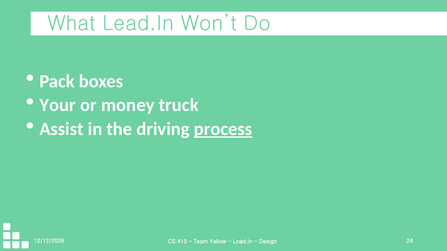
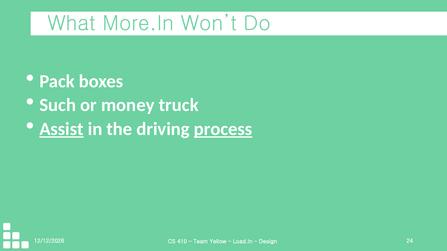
Lead.In: Lead.In -> More.In (138, 23)
Your: Your -> Such (58, 105)
Assist underline: none -> present (61, 129)
